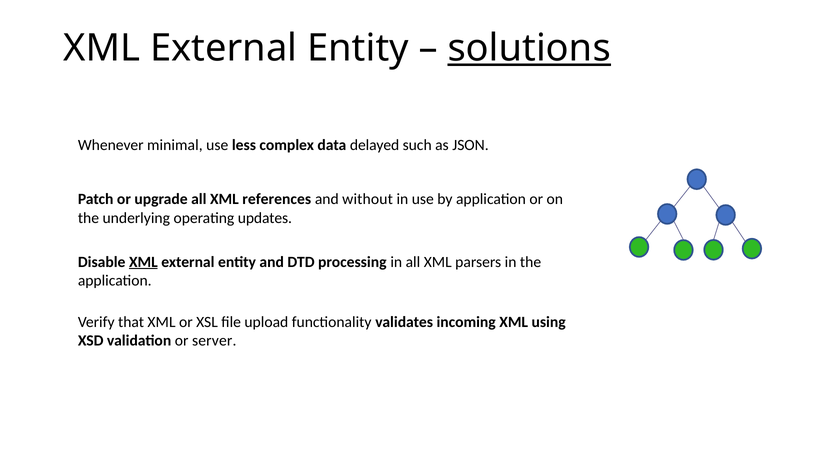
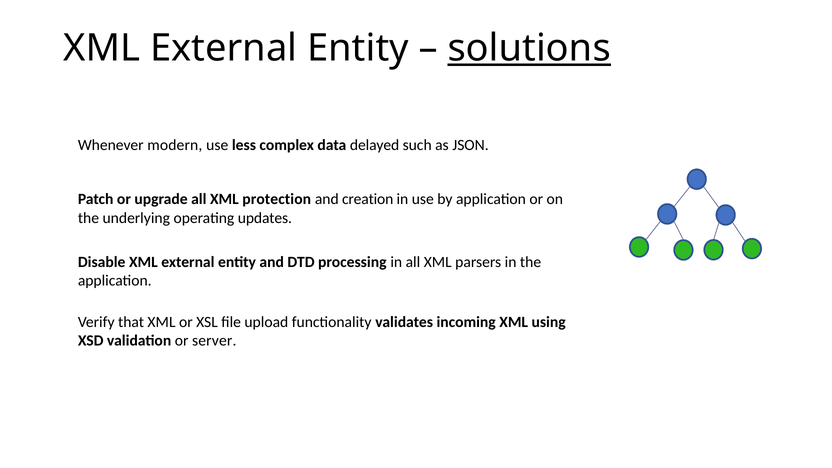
minimal: minimal -> modern (175, 145)
references: references -> protection (277, 199)
without: without -> creation (368, 199)
XML underline: present -> none (143, 262)
